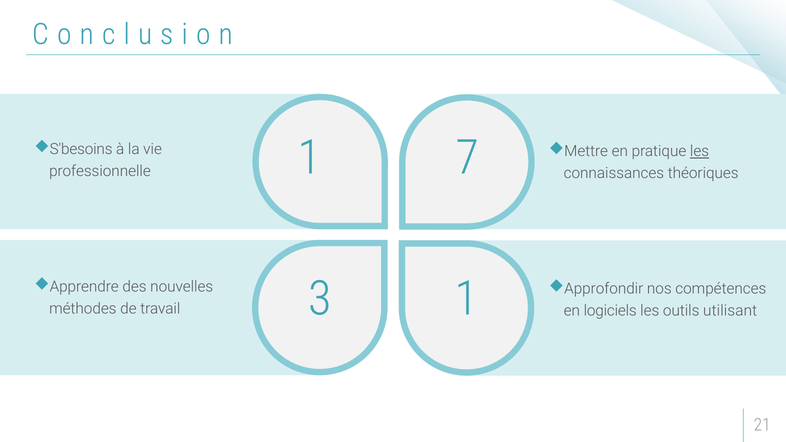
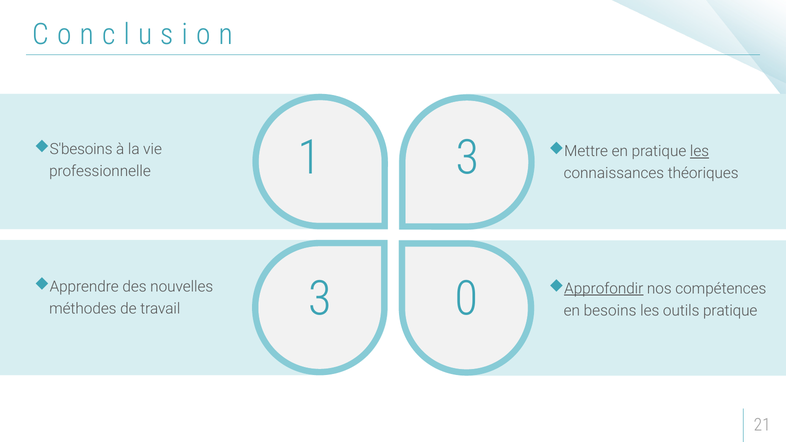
1 7: 7 -> 3 (467, 158)
3 1: 1 -> 0 (467, 299)
Approfondir underline: none -> present (604, 289)
logiciels: logiciels -> besoins (610, 311)
outils utilisant: utilisant -> pratique (730, 311)
